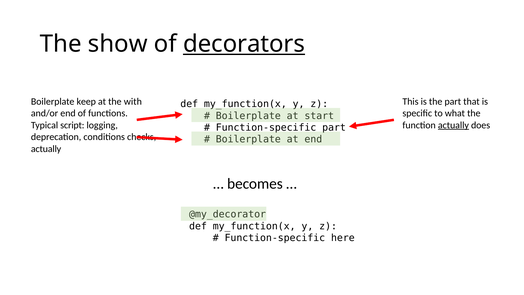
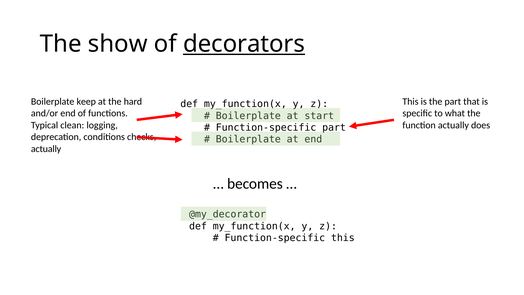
with: with -> hard (133, 101)
script: script -> clean (72, 125)
actually underline: present -> none (453, 125)
Function-specific here: here -> this (343, 238)
